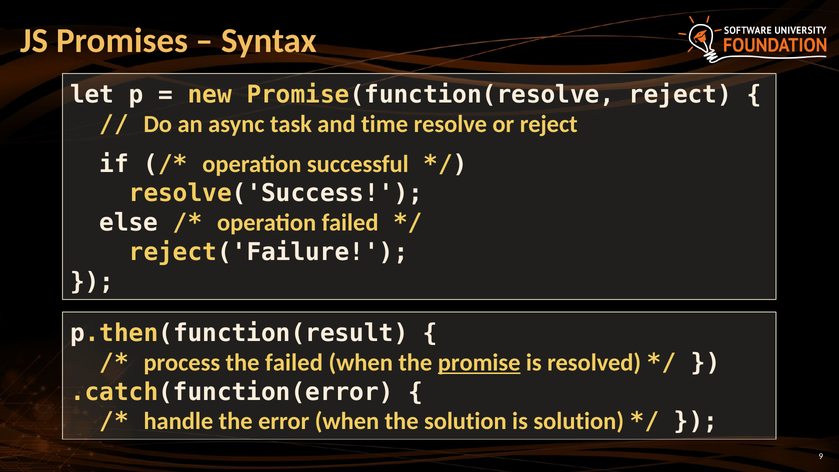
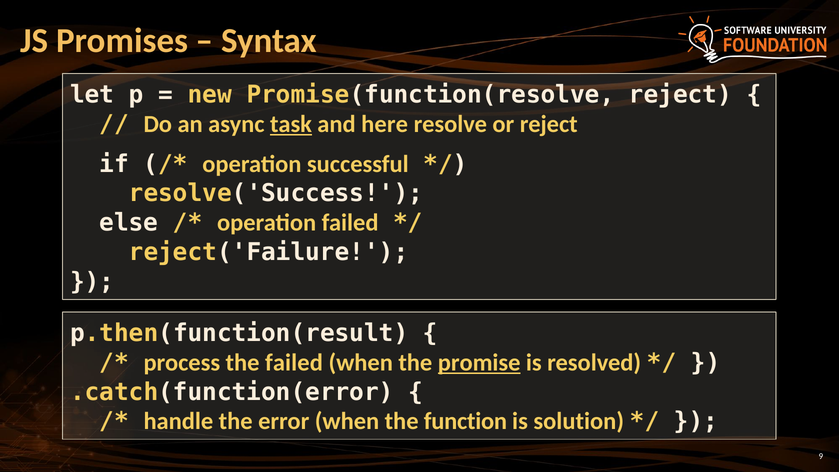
task underline: none -> present (291, 124)
time: time -> here (385, 124)
the solution: solution -> function (465, 421)
